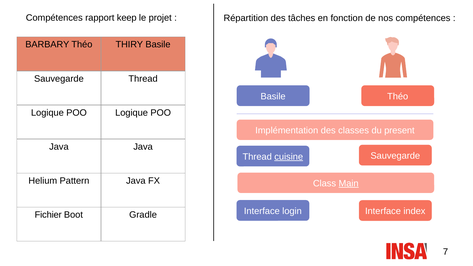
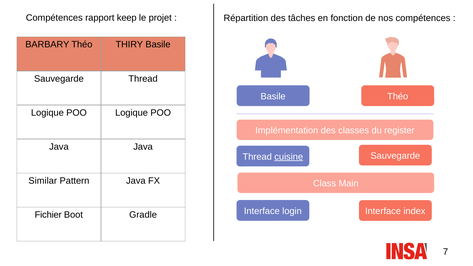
present: present -> register (399, 130)
Helium: Helium -> Similar (43, 181)
Main underline: present -> none (349, 183)
